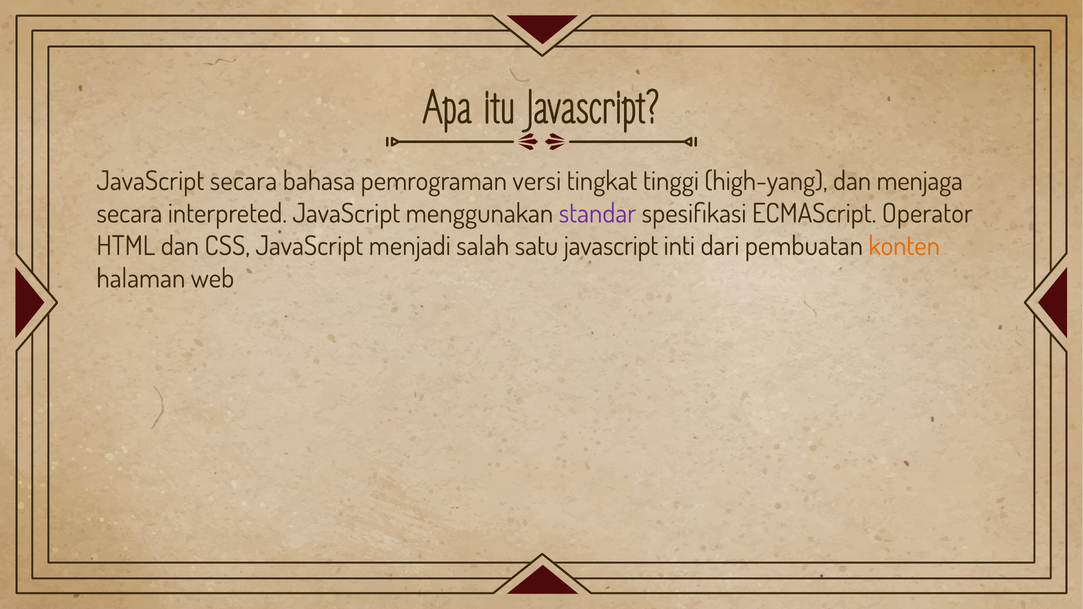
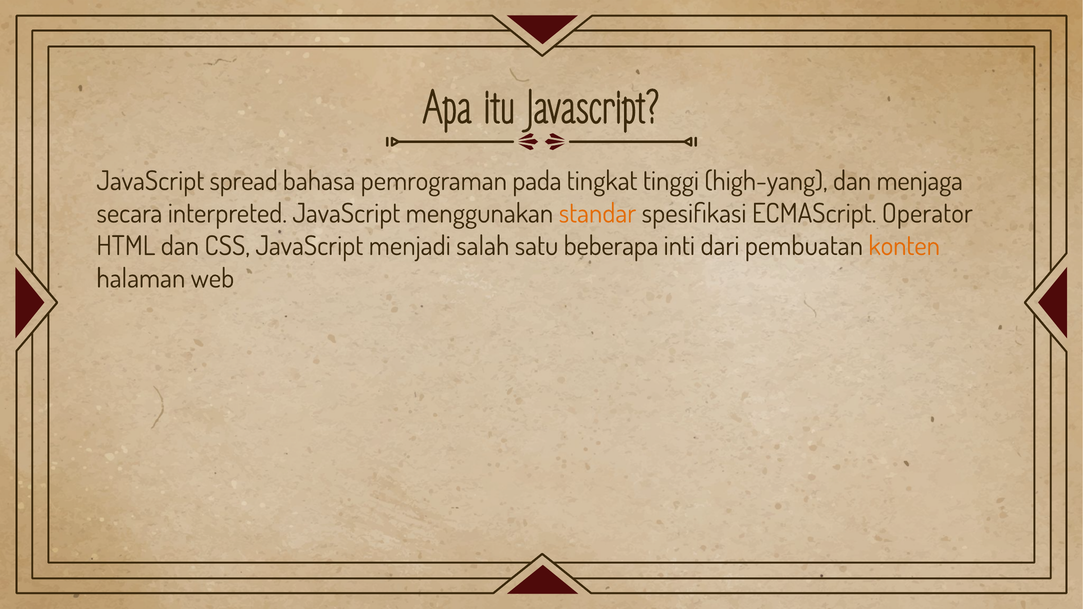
JavaScript secara: secara -> spread (244, 181)
versi: versi -> pada (537, 181)
standar colour: purple -> orange (597, 214)
satu javascript: javascript -> beberapa (611, 246)
